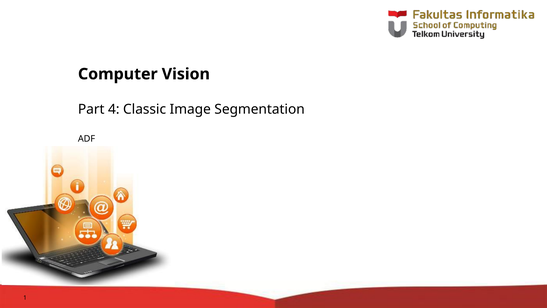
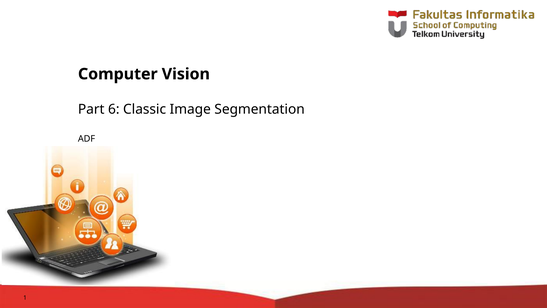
4: 4 -> 6 (114, 109)
